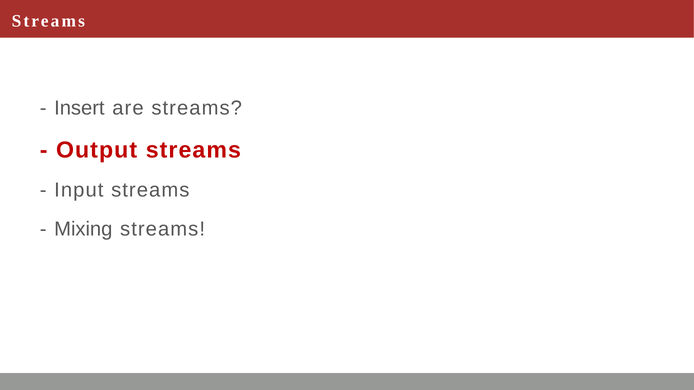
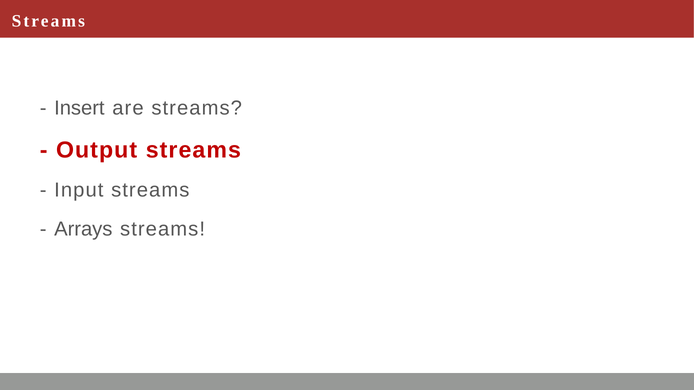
Mixing: Mixing -> Arrays (83, 229)
